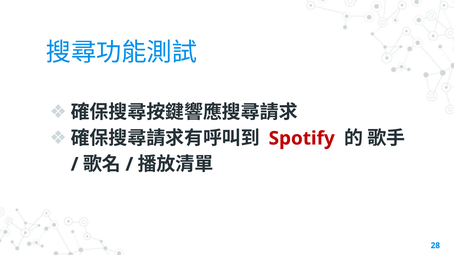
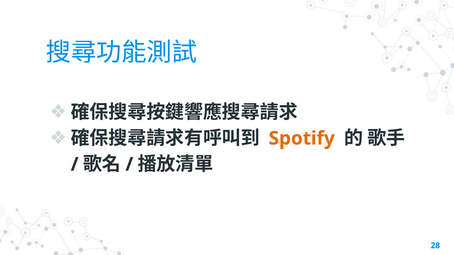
Spotify colour: red -> orange (302, 139)
